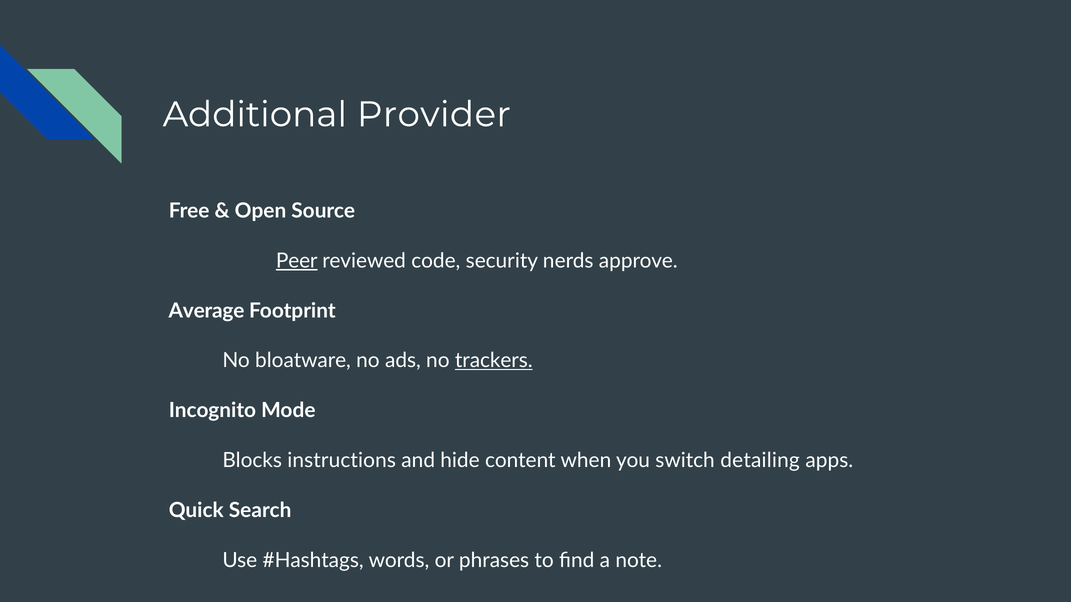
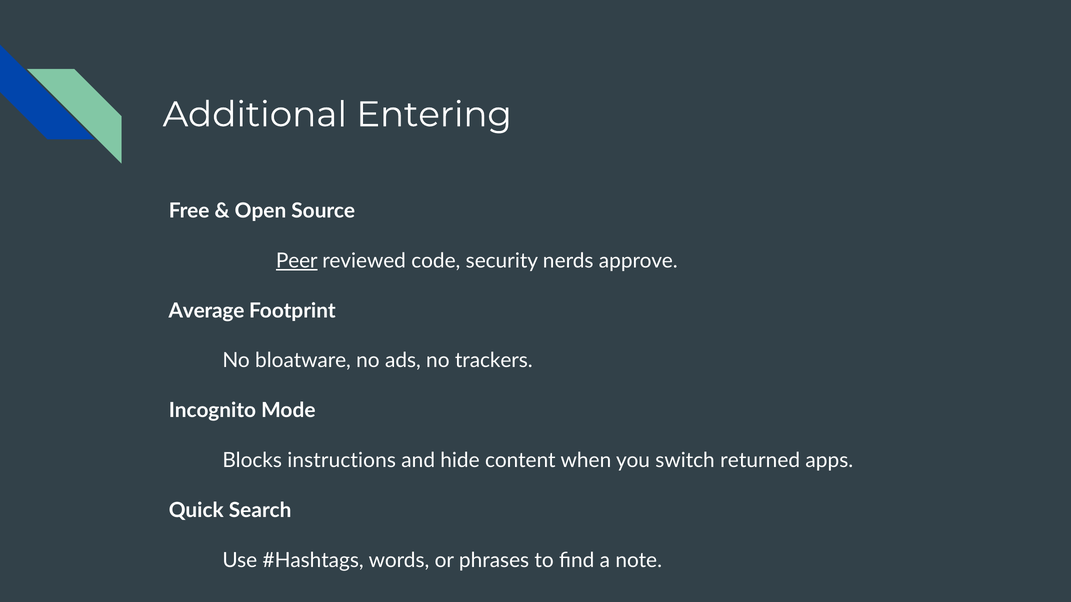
Provider: Provider -> Entering (434, 115)
trackers underline: present -> none (494, 361)
detailing: detailing -> returned (760, 461)
